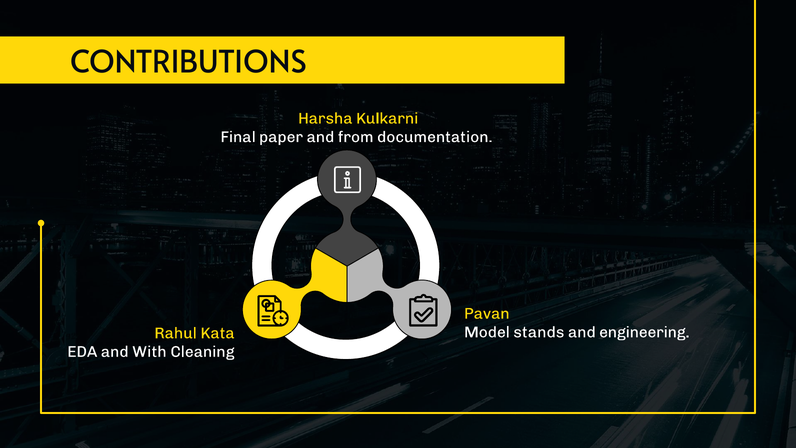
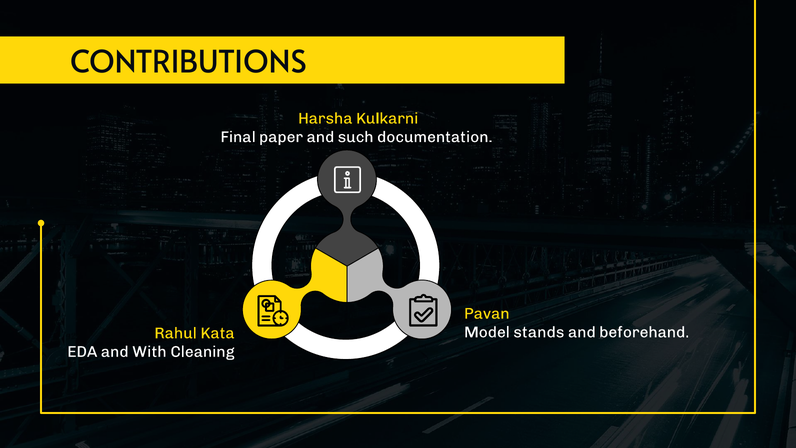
from: from -> such (356, 137)
engineering: engineering -> beforehand (644, 332)
